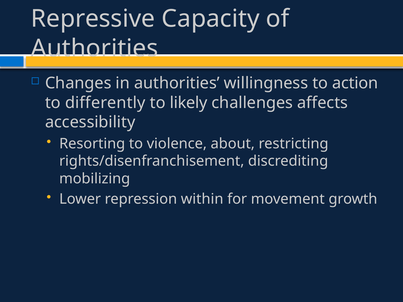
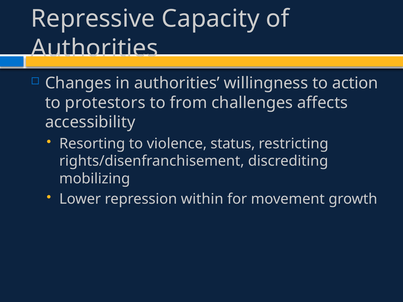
differently: differently -> protestors (105, 103)
likely: likely -> from (188, 103)
about: about -> status (233, 144)
